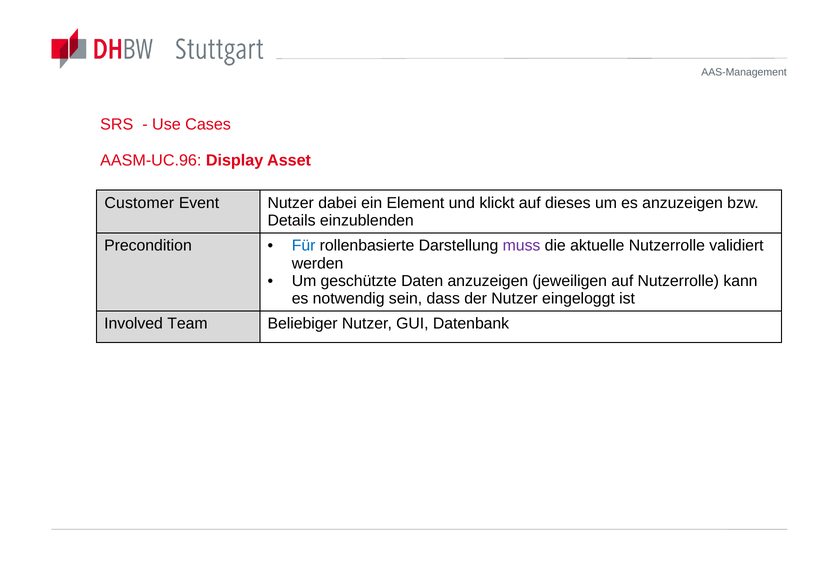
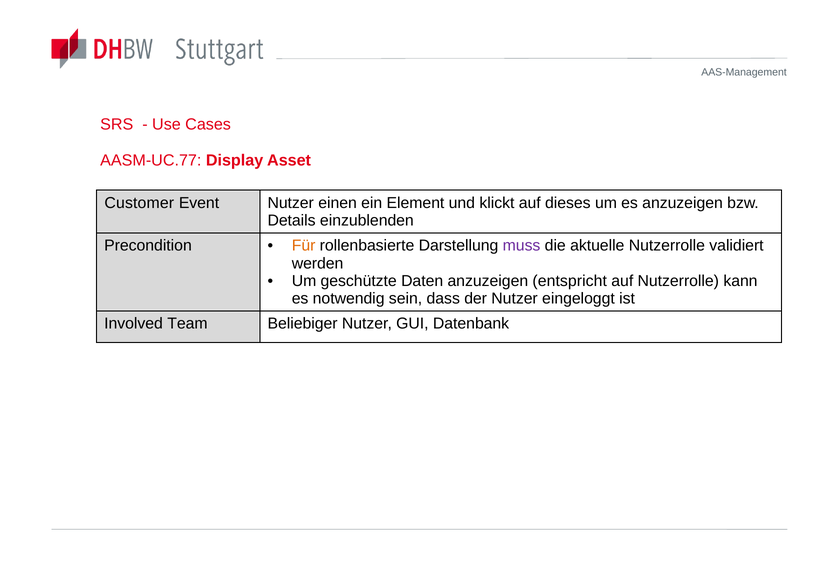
AASM-UC.96: AASM-UC.96 -> AASM-UC.77 (151, 160)
dabei: dabei -> einen (338, 203)
Für colour: blue -> orange (304, 246)
jeweiligen: jeweiligen -> entspricht (570, 281)
